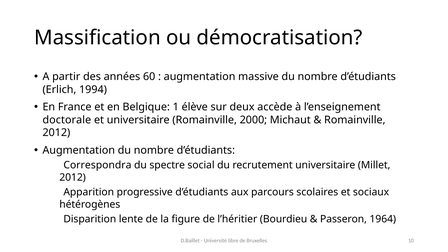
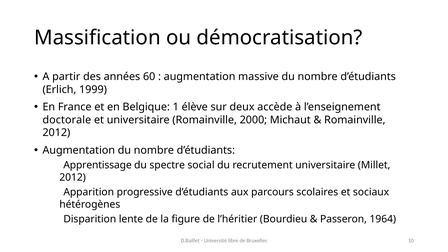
1994: 1994 -> 1999 (93, 90)
Correspondra: Correspondra -> Apprentissage (98, 165)
